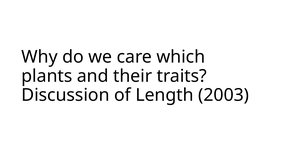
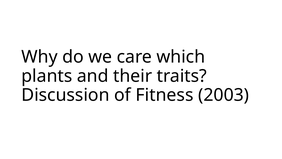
Length: Length -> Fitness (164, 95)
